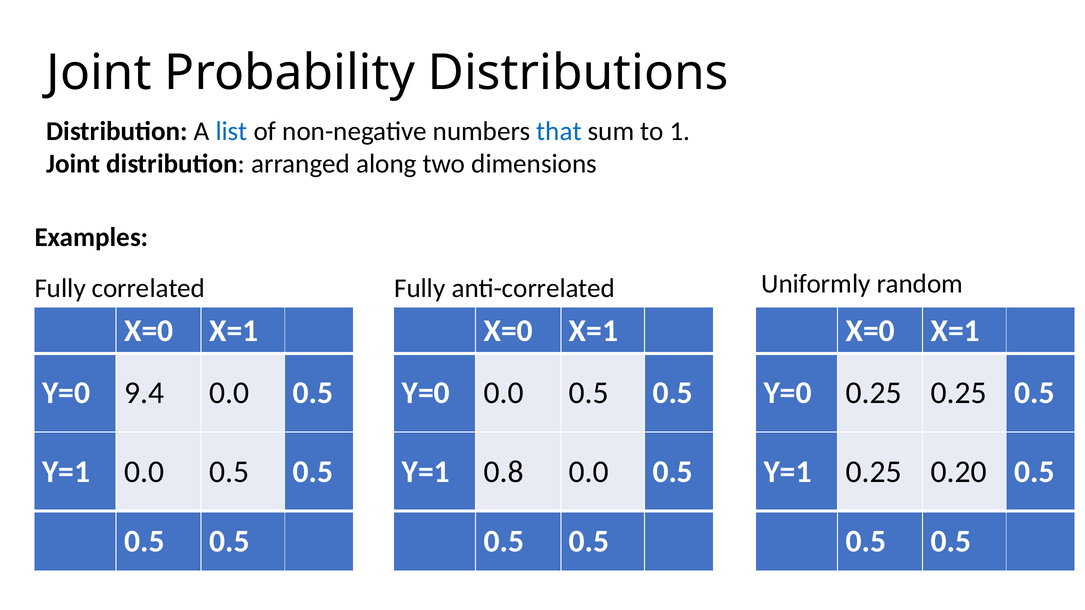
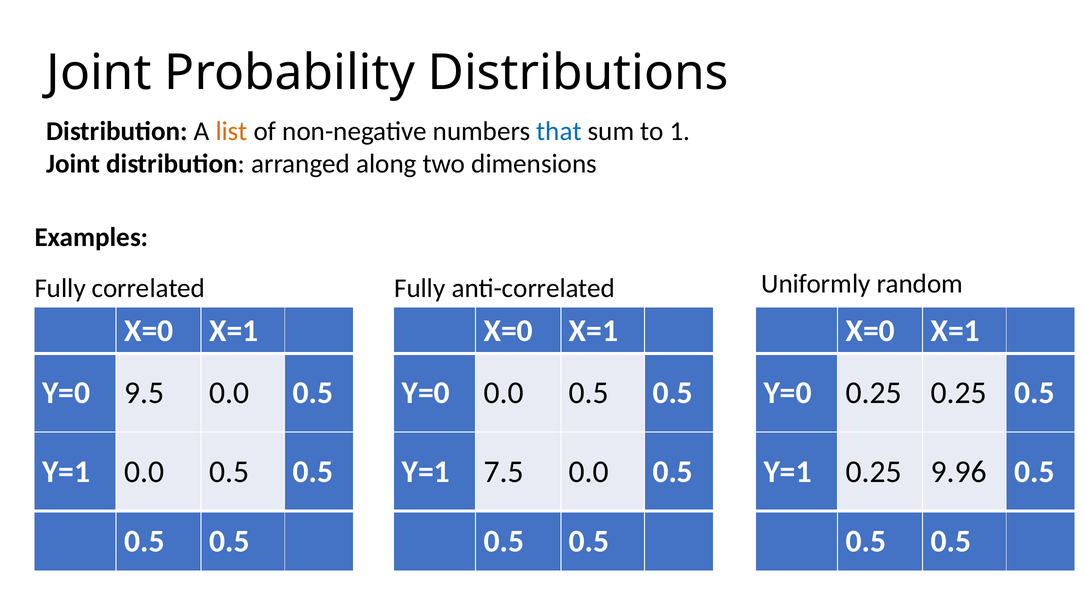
list colour: blue -> orange (232, 131)
9.4: 9.4 -> 9.5 (144, 393)
0.8: 0.8 -> 7.5 (504, 472)
0.20: 0.20 -> 9.96 (959, 472)
